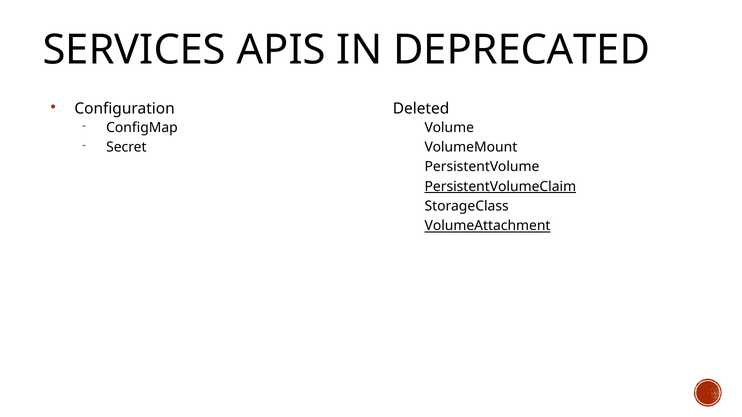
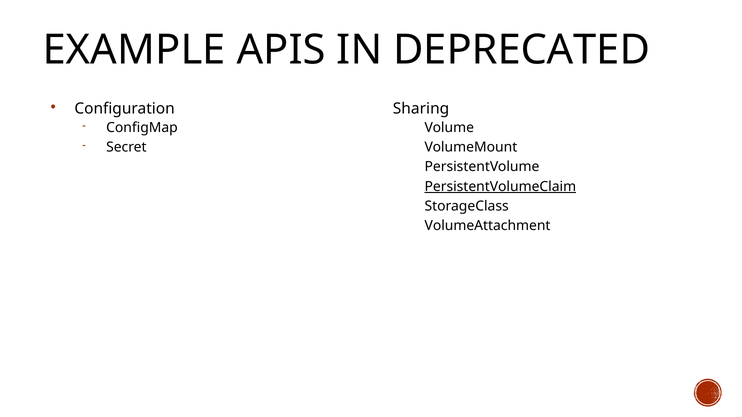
SERVICES: SERVICES -> EXAMPLE (134, 50)
Deleted: Deleted -> Sharing (421, 109)
VolumeAttachment underline: present -> none (488, 226)
